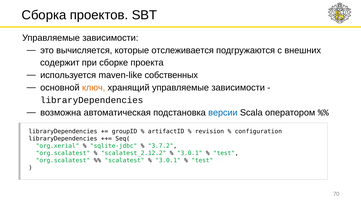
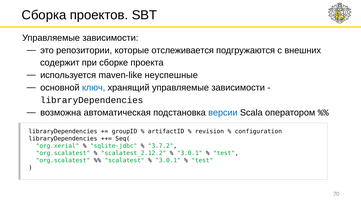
вычисляется: вычисляется -> репозитории (84, 50)
собственных: собственных -> неуспешные (171, 75)
ключ colour: orange -> blue (94, 88)
